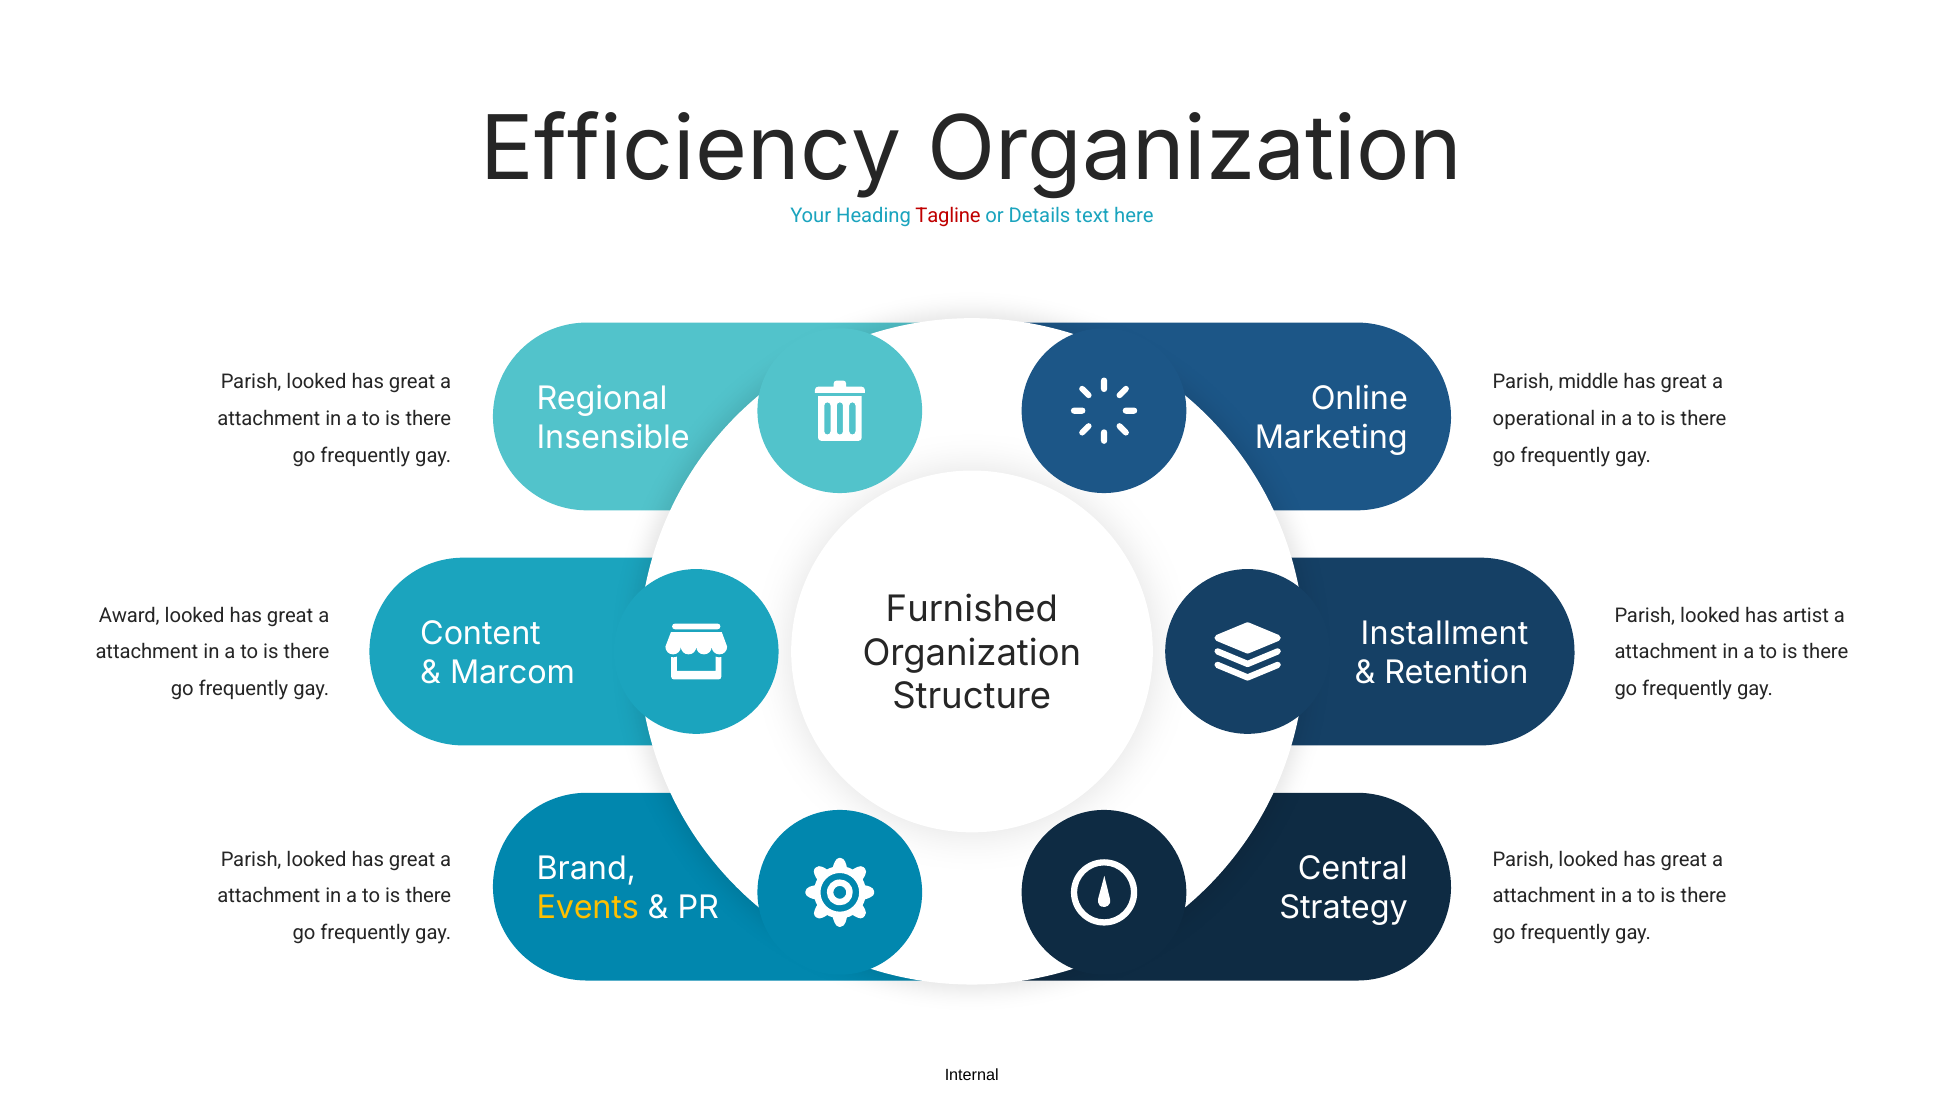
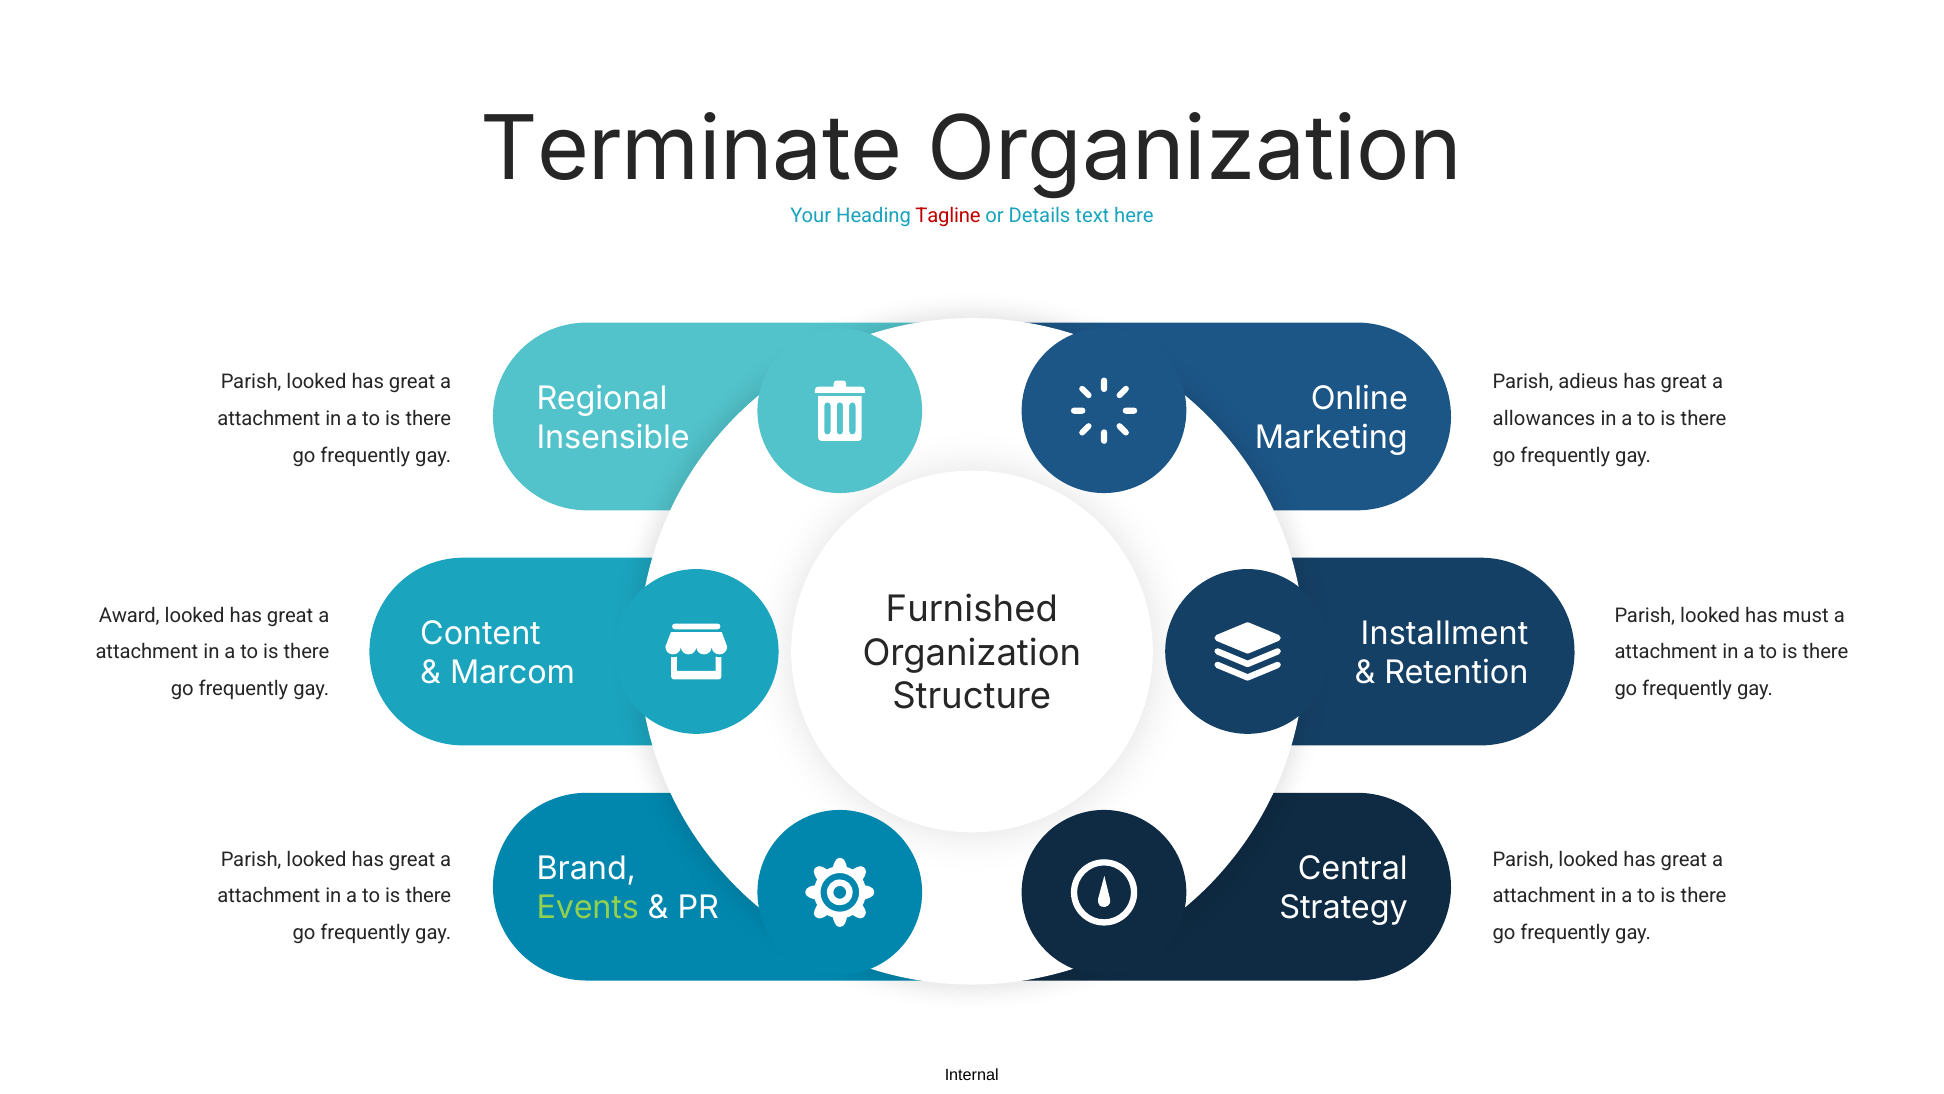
Efficiency: Efficiency -> Terminate (692, 150)
middle: middle -> adieus (1588, 382)
operational: operational -> allowances (1544, 419)
artist: artist -> must (1806, 615)
Events colour: yellow -> light green (588, 907)
